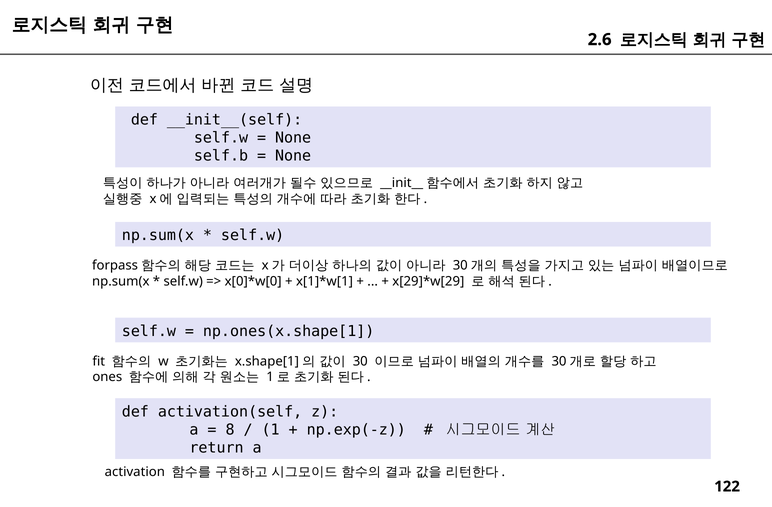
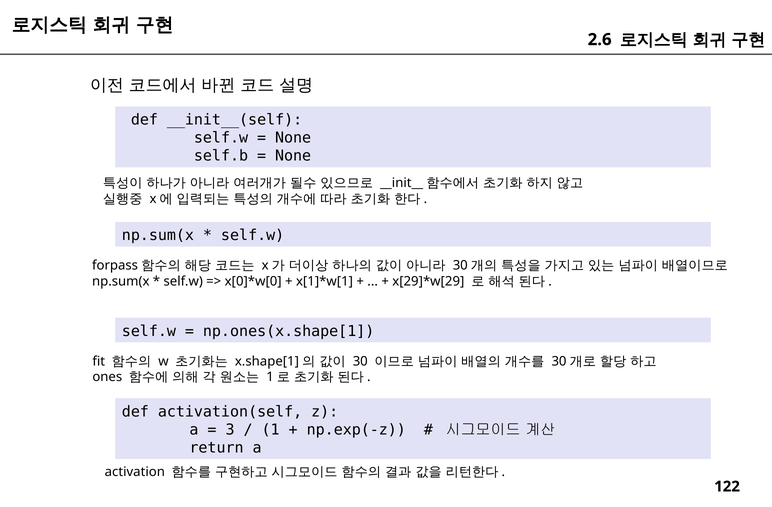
8: 8 -> 3 (230, 430)
